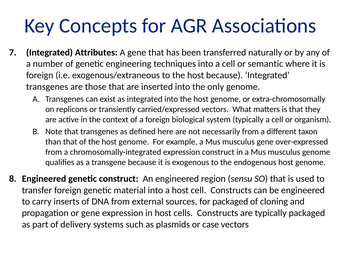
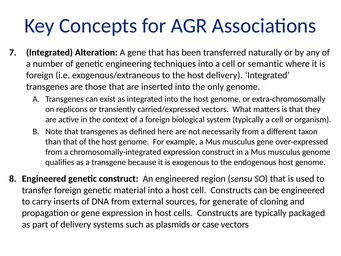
Attributes: Attributes -> Alteration (96, 52)
host because: because -> delivery (224, 75)
for packaged: packaged -> generate (230, 201)
